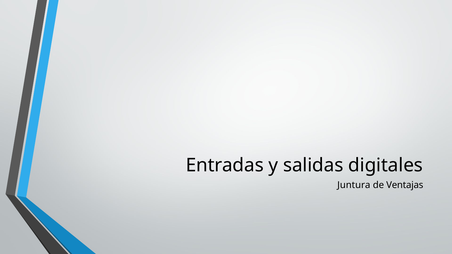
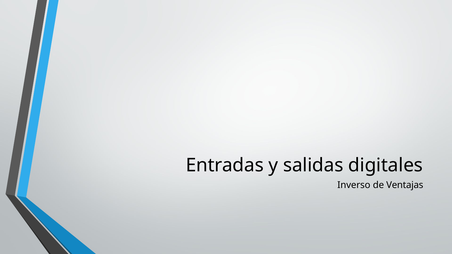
Juntura: Juntura -> Inverso (354, 185)
